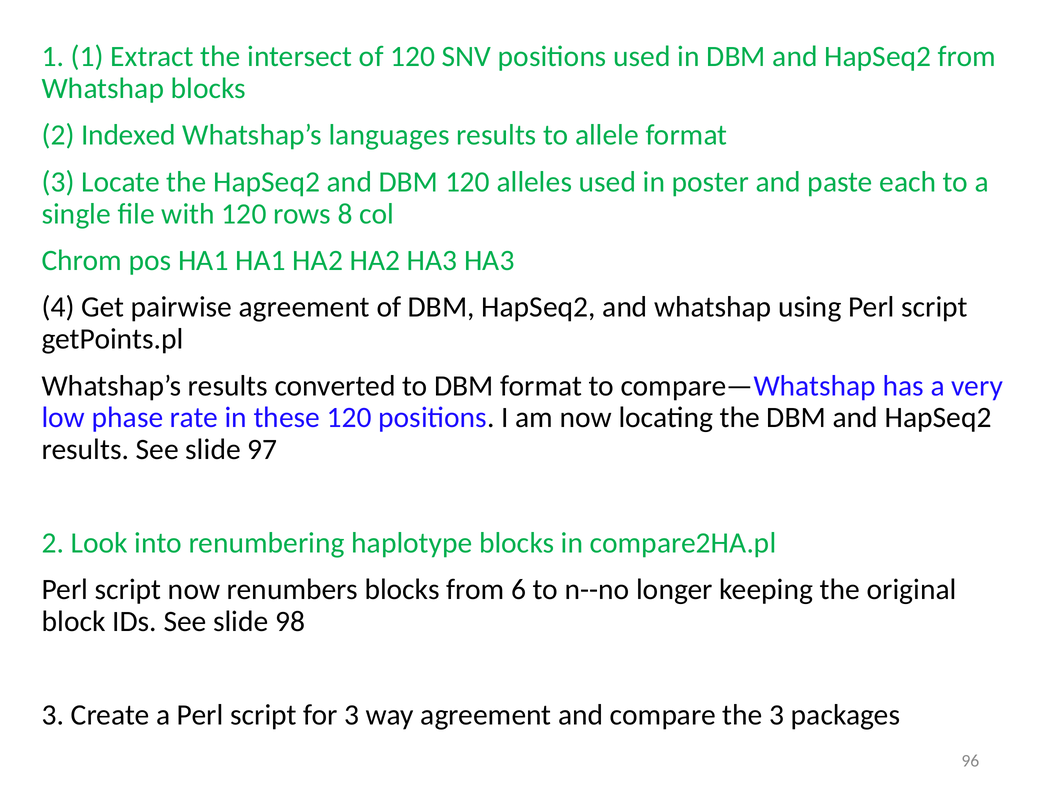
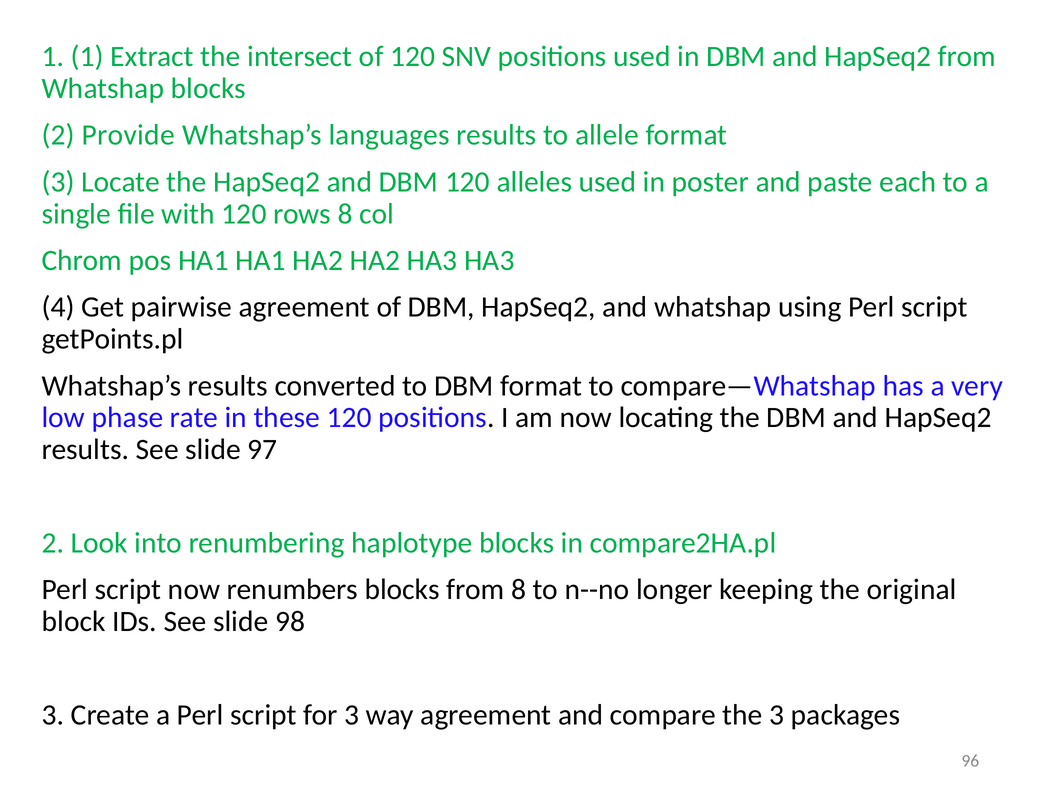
Indexed: Indexed -> Provide (128, 135)
from 6: 6 -> 8 (519, 590)
